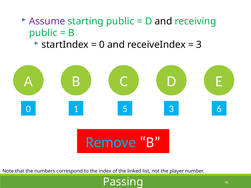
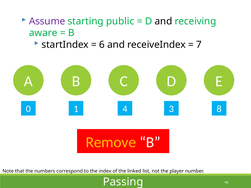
public: public -> aware (43, 33)
0: 0 -> 6 (102, 45)
3: 3 -> 7 (199, 45)
5: 5 -> 4 (125, 109)
6: 6 -> 8 (219, 109)
Remove colour: light blue -> yellow (111, 142)
